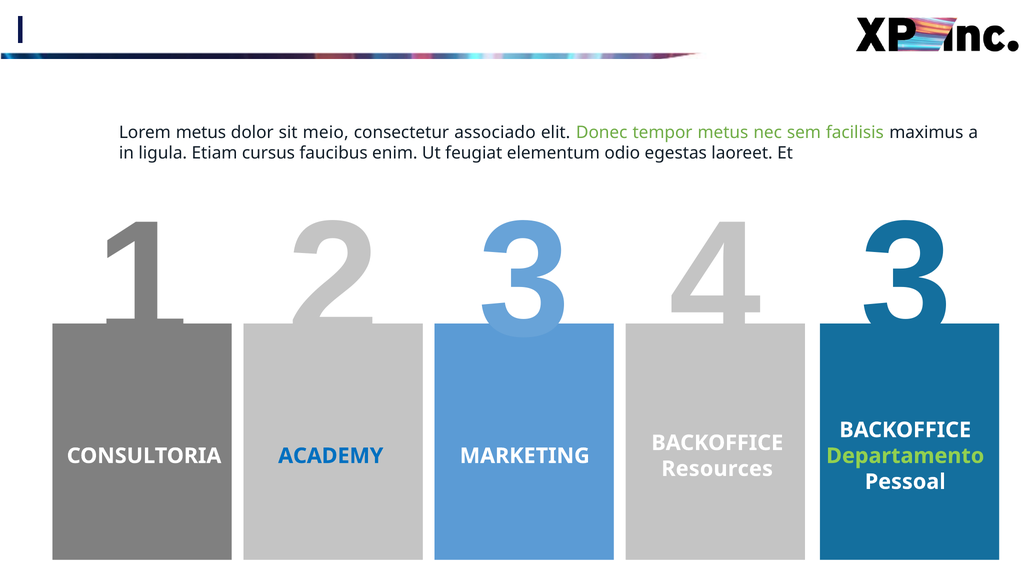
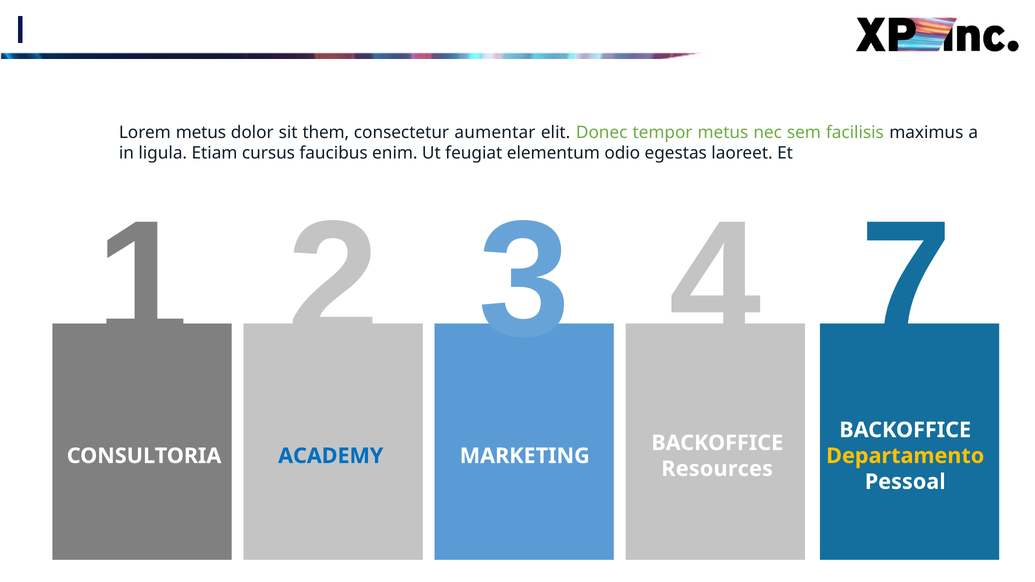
meio: meio -> them (326, 132)
associado: associado -> aumentar (495, 132)
4 3: 3 -> 7 (906, 281)
Departamento colour: light green -> yellow (905, 456)
